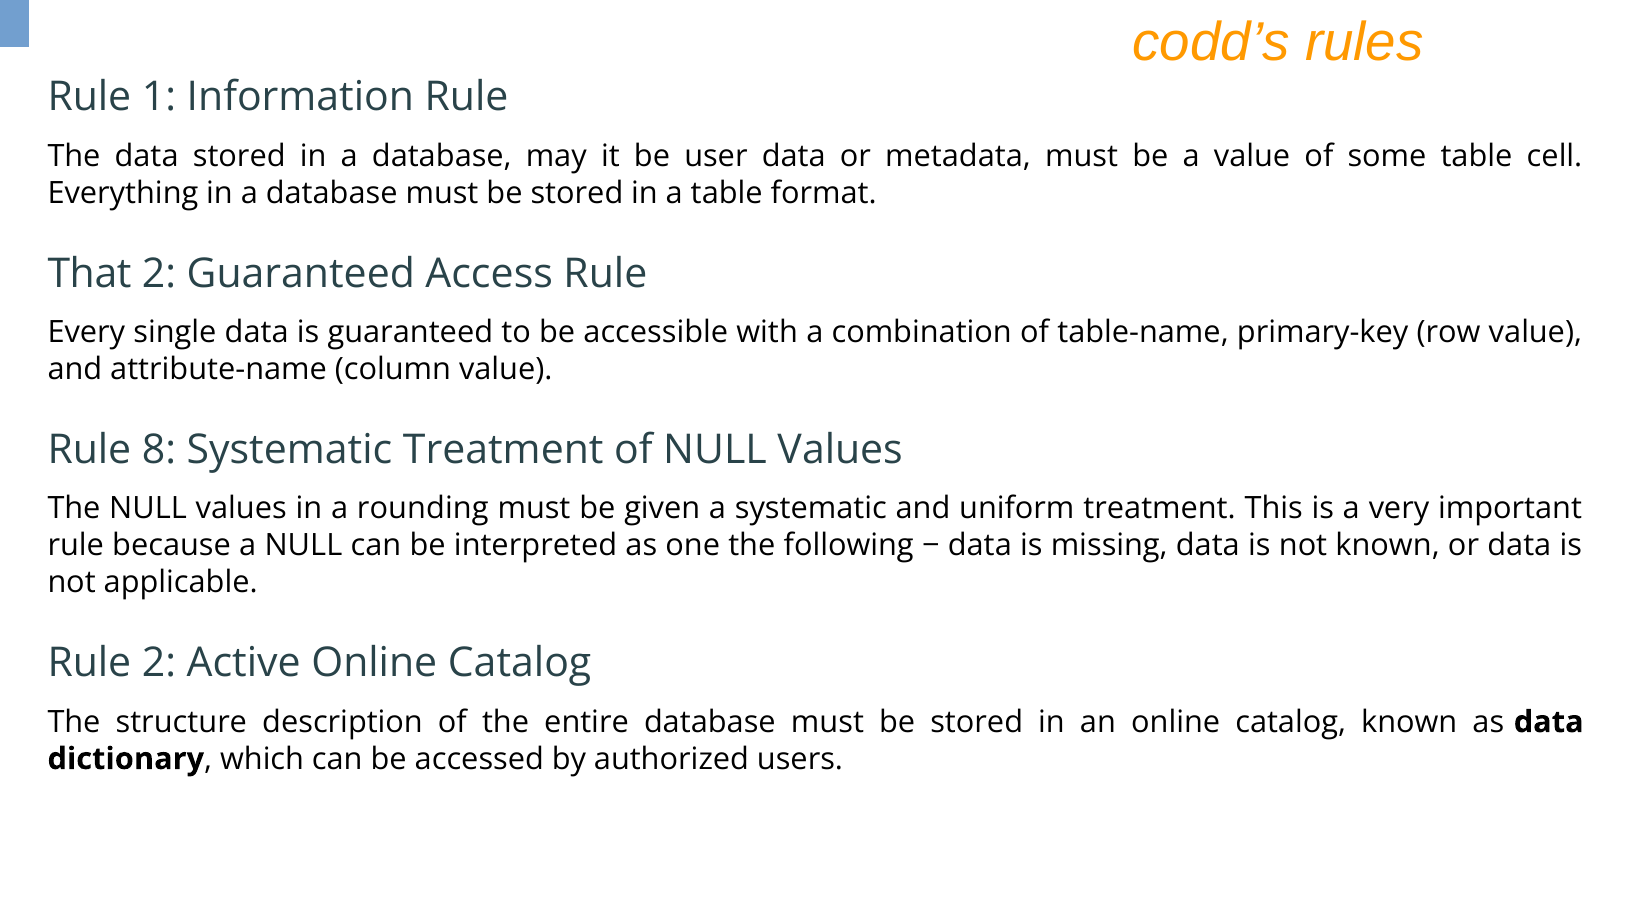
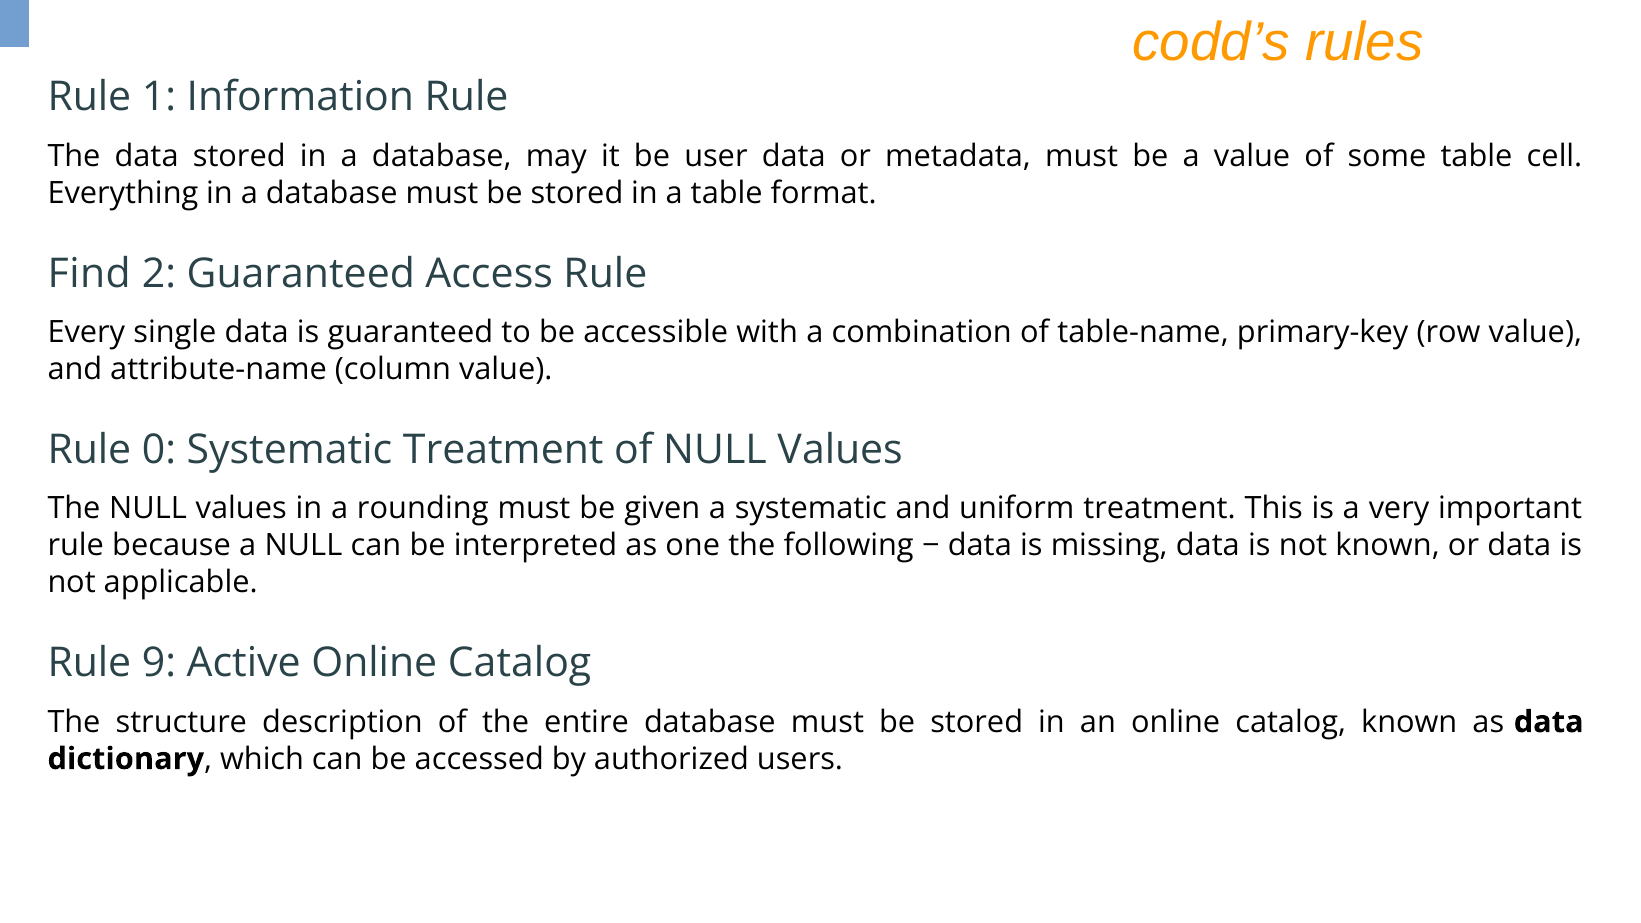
That: That -> Find (89, 274)
8: 8 -> 0 (159, 450)
Rule 2: 2 -> 9 (159, 663)
